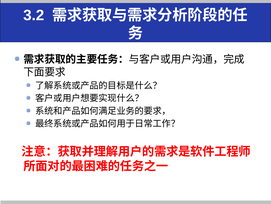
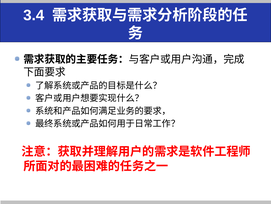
3.2: 3.2 -> 3.4 (34, 15)
